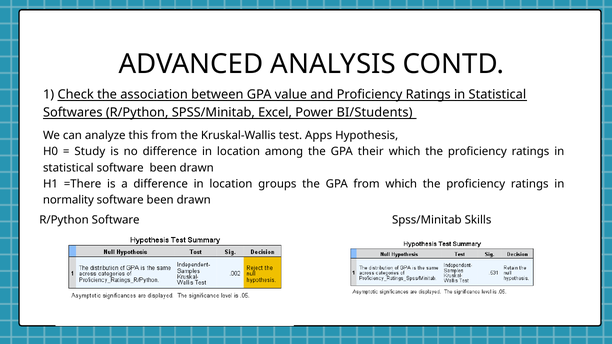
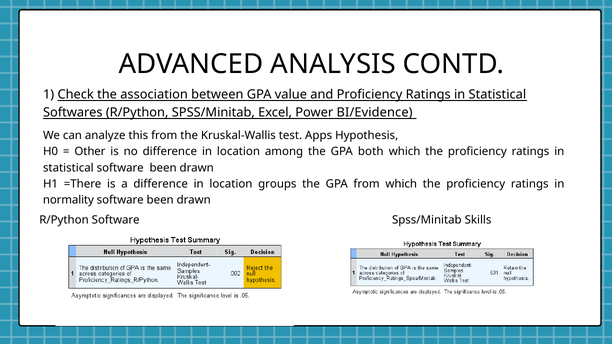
BI/Students: BI/Students -> BI/Evidence (375, 113)
Study: Study -> Other (90, 152)
their: their -> both (371, 152)
